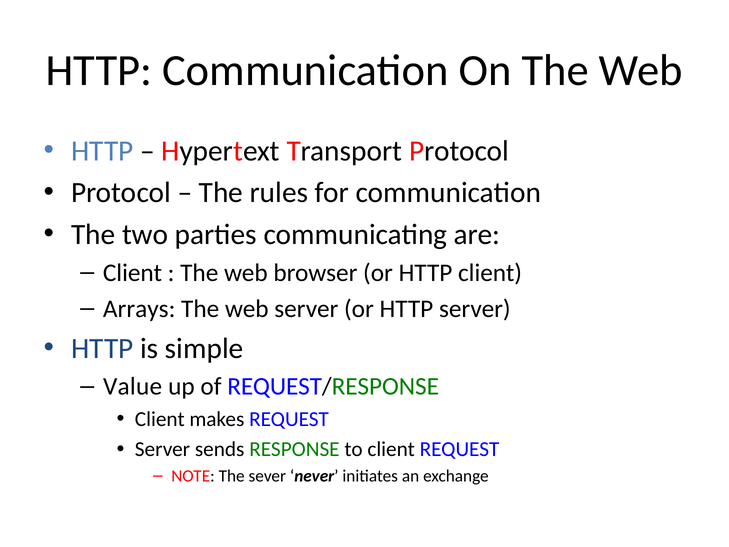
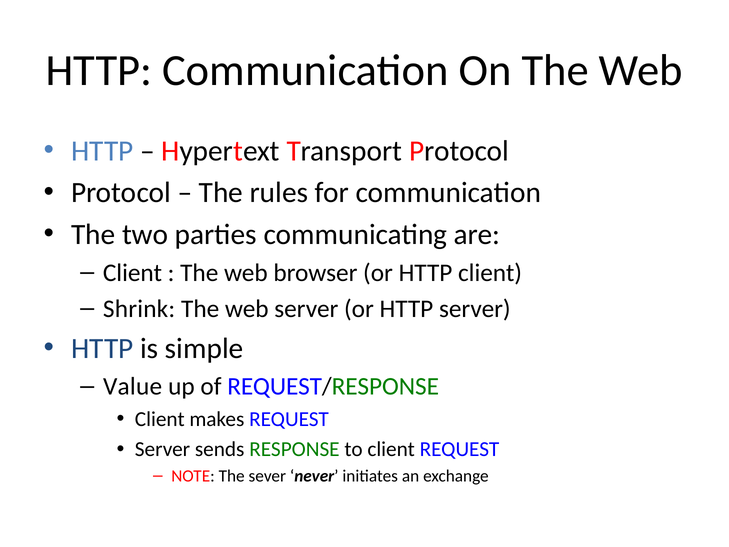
Arrays: Arrays -> Shrink (139, 309)
